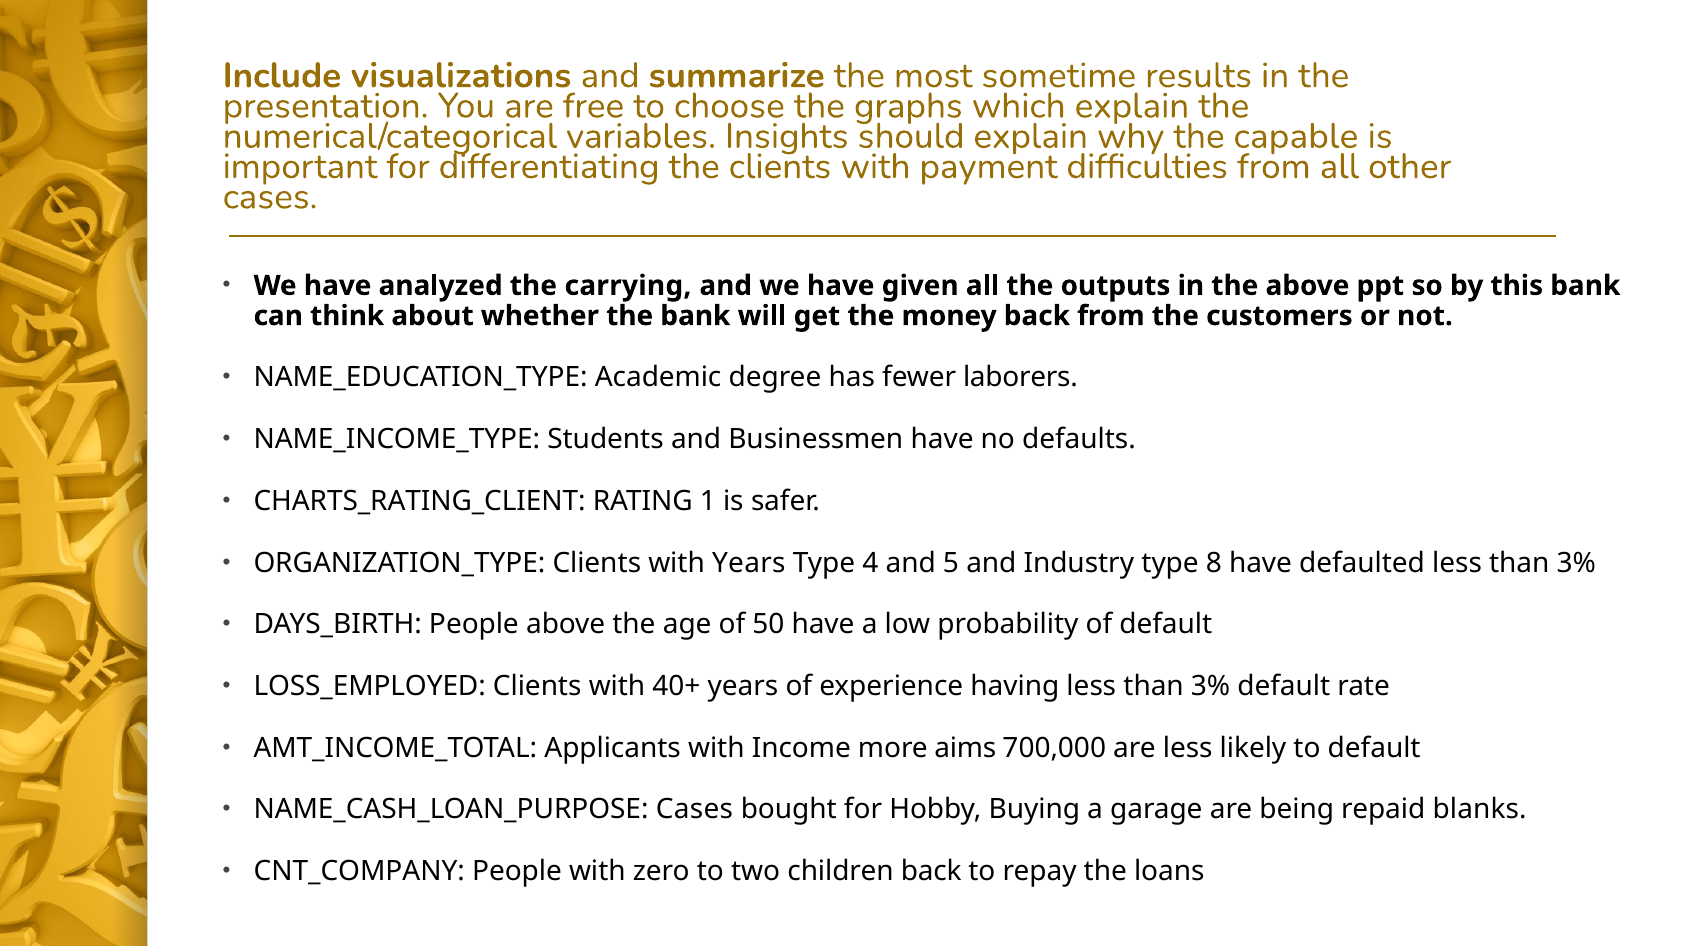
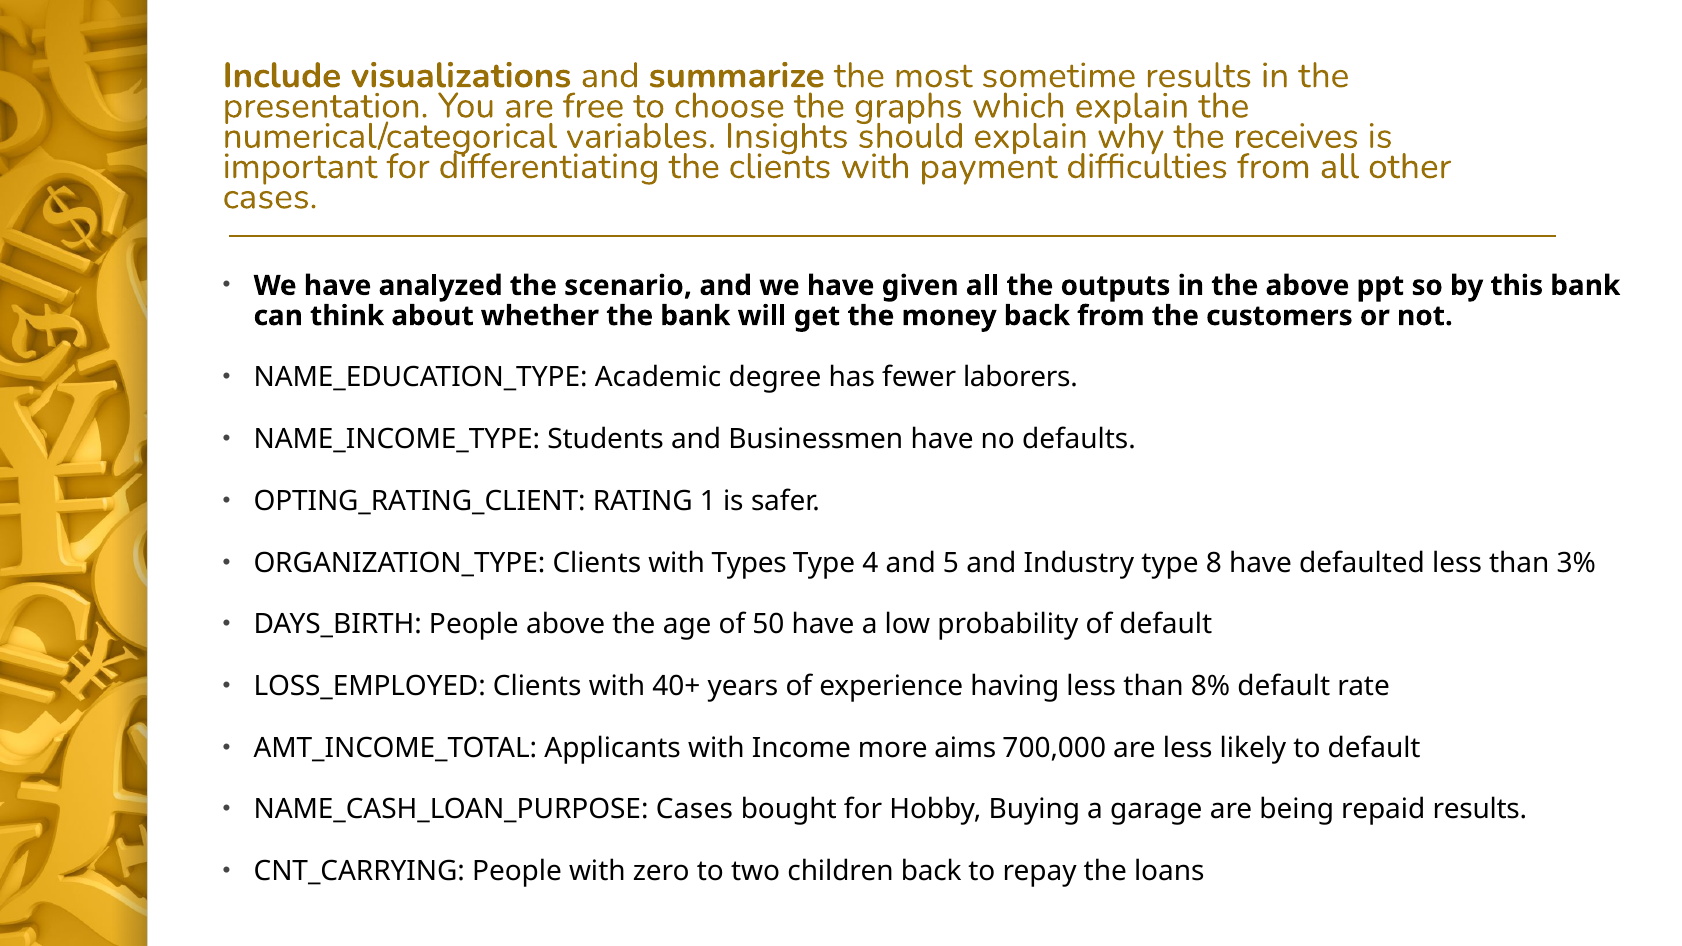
capable: capable -> receives (1296, 136)
carrying: carrying -> scenario (628, 286)
CHARTS_RATING_CLIENT: CHARTS_RATING_CLIENT -> OPTING_RATING_CLIENT (420, 501)
with Years: Years -> Types (749, 563)
having less than 3%: 3% -> 8% (1211, 686)
repaid blanks: blanks -> results (1480, 810)
CNT_COMPANY: CNT_COMPANY -> CNT_CARRYING (359, 872)
